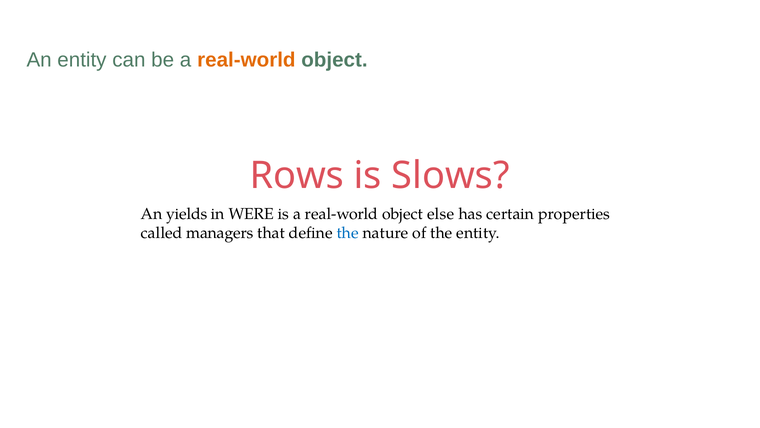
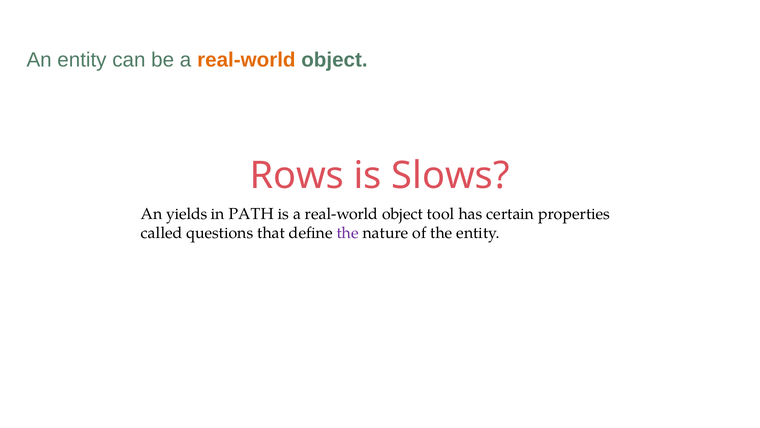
WERE: WERE -> PATH (251, 214)
else: else -> tool (441, 214)
managers: managers -> questions (220, 233)
the colour: blue -> purple (348, 233)
